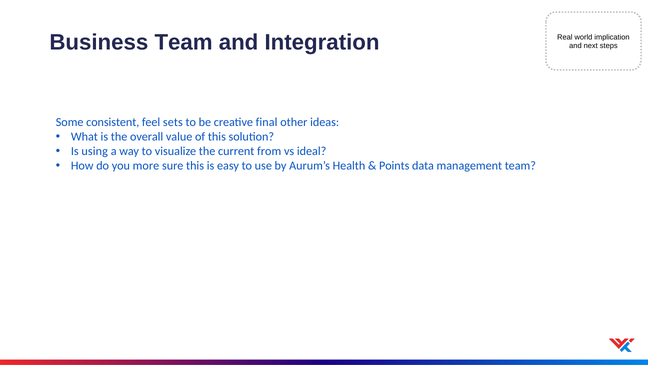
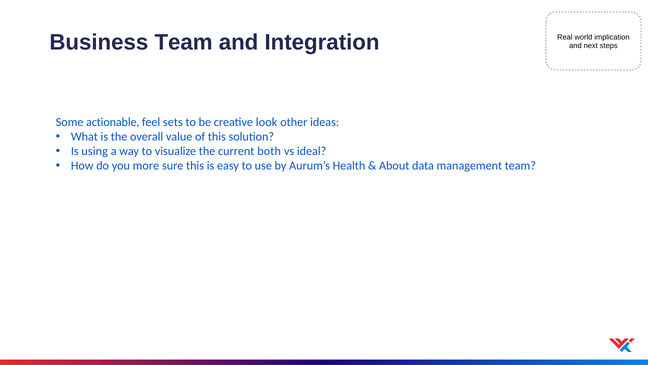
consistent: consistent -> actionable (113, 122)
final: final -> look (267, 122)
from: from -> both (269, 151)
Points: Points -> About (394, 166)
